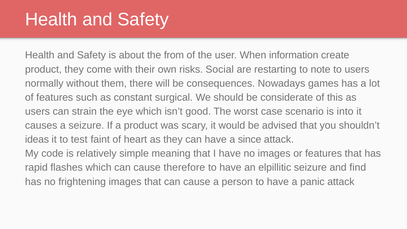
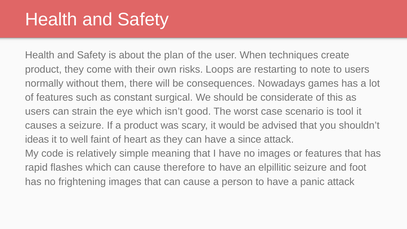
from: from -> plan (174, 55)
information: information -> techniques (294, 55)
Social: Social -> Loops (220, 69)
into: into -> tool (345, 111)
test: test -> well (79, 140)
find: find -> foot (358, 168)
